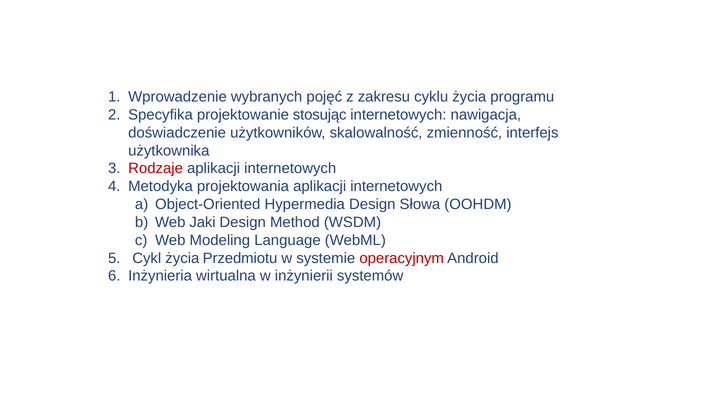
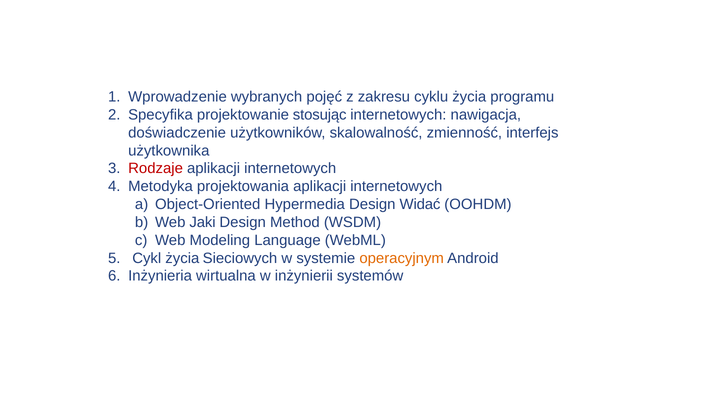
Słowa: Słowa -> Widać (420, 205)
Przedmiotu: Przedmiotu -> Sieciowych (240, 258)
operacyjnym colour: red -> orange (402, 258)
